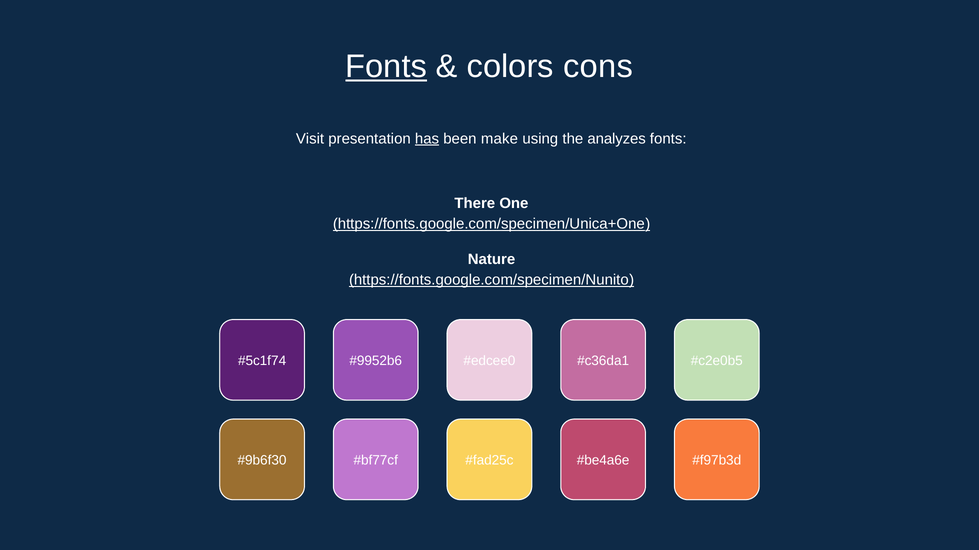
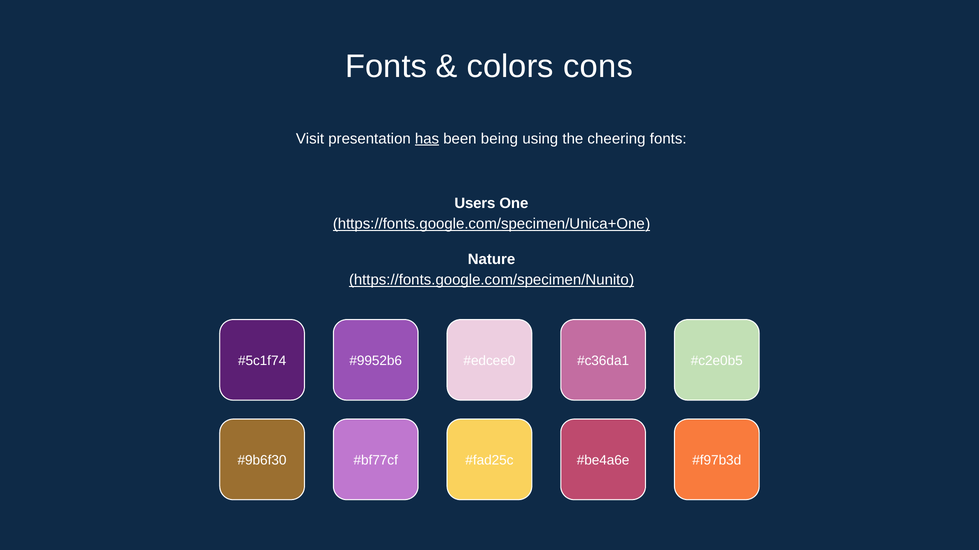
Fonts underline: present -> none (386, 66)
make: make -> being (499, 139)
analyzes: analyzes -> cheering (617, 139)
There: There -> Users (475, 204)
